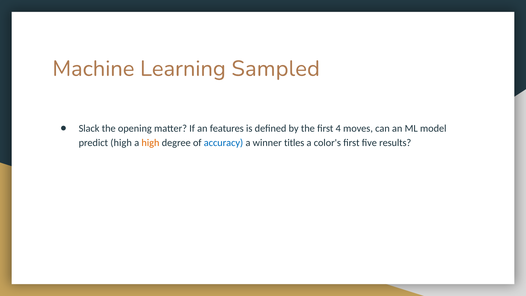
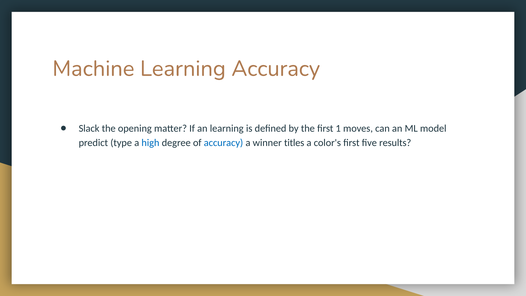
Learning Sampled: Sampled -> Accuracy (276, 69)
an features: features -> learning (227, 128)
4: 4 -> 1 (338, 128)
predict high: high -> type (121, 143)
high colour: orange -> blue (150, 143)
